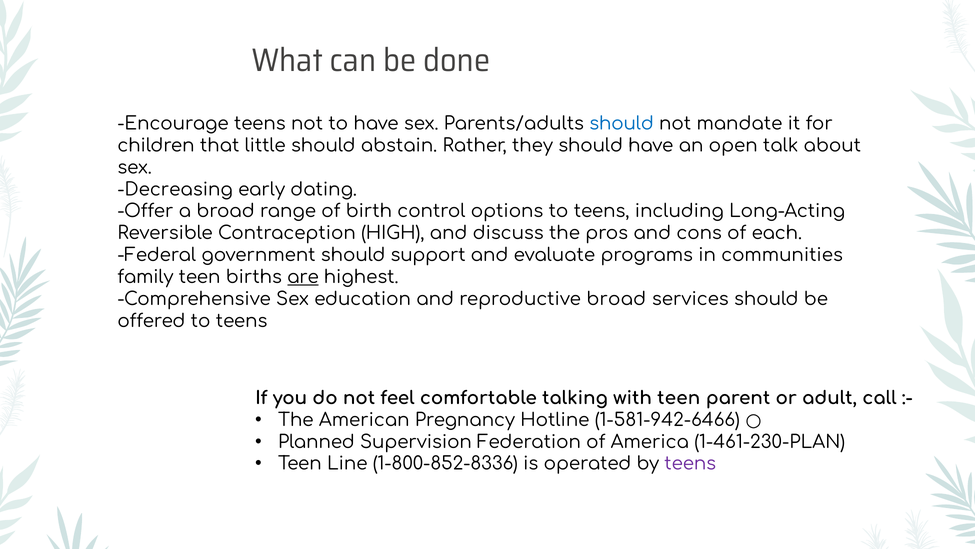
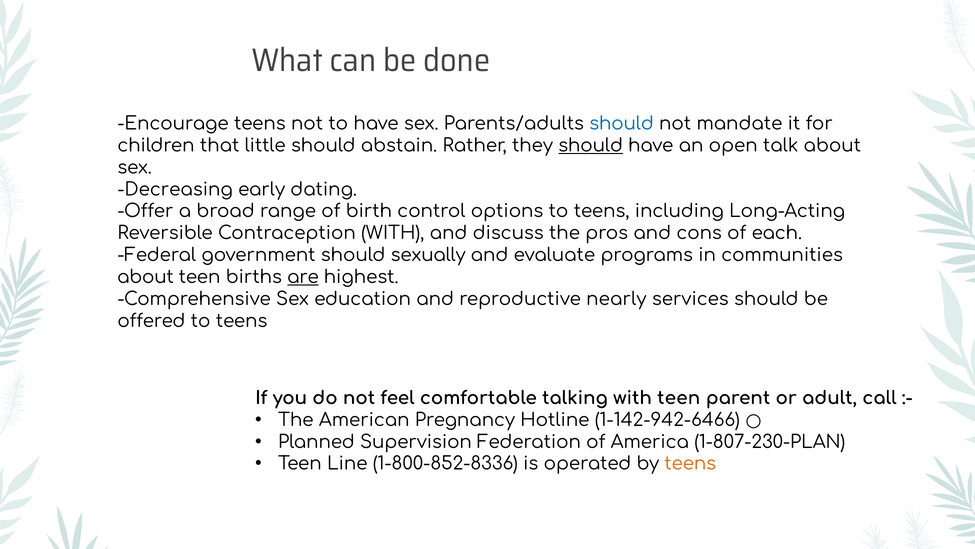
should underline: none -> present (591, 145)
Contraception HIGH: HIGH -> WITH (393, 233)
support: support -> sexually (428, 255)
family: family -> about (145, 277)
reproductive broad: broad -> nearly (616, 299)
1-581-942-6466: 1-581-942-6466 -> 1-142-942-6466 (667, 420)
1-461-230-PLAN: 1-461-230-PLAN -> 1-807-230-PLAN (770, 442)
teens colour: purple -> orange (690, 463)
